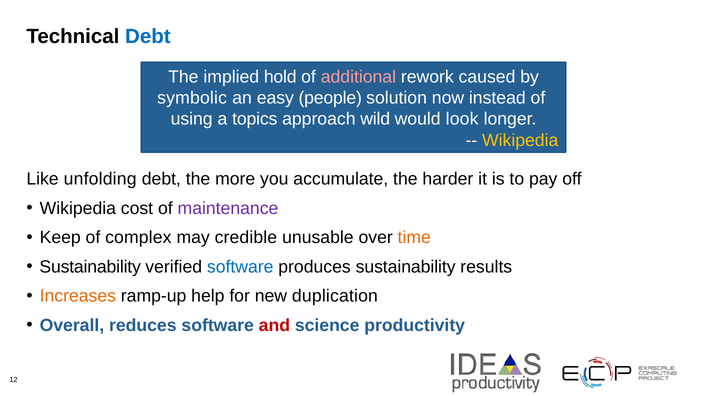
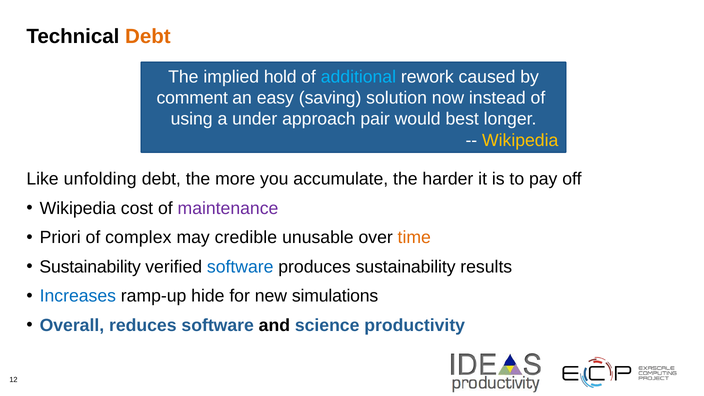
Debt colour: blue -> orange (148, 36)
additional colour: pink -> light blue (358, 77)
symbolic: symbolic -> comment (192, 98)
people: people -> saving (330, 98)
topics: topics -> under (255, 119)
wild: wild -> pair (375, 119)
look: look -> best (462, 119)
Keep: Keep -> Priori (60, 238)
Increases colour: orange -> blue (78, 296)
help: help -> hide (208, 296)
duplication: duplication -> simulations (335, 296)
and colour: red -> black (274, 325)
